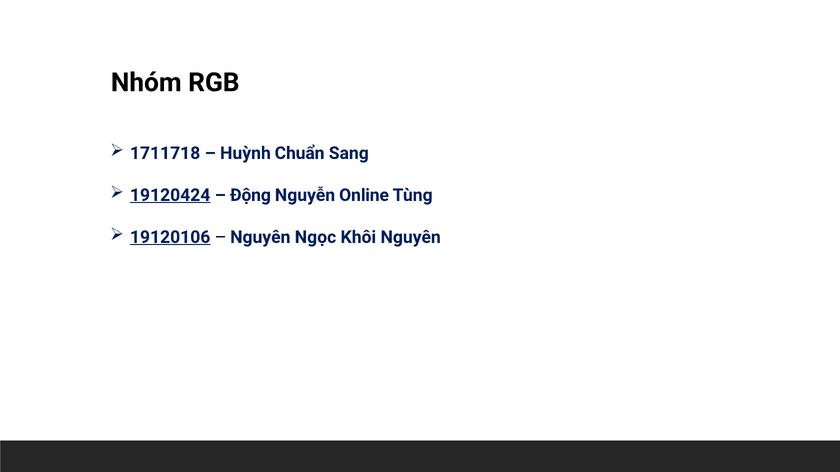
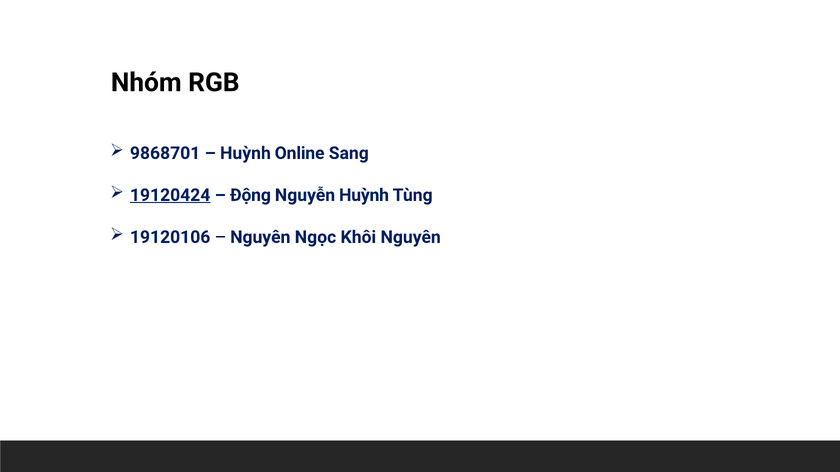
1711718: 1711718 -> 9868701 (165, 153)
Chuẩn: Chuẩn -> Online (300, 153)
Nguyễn Online: Online -> Huỳnh (364, 195)
19120106 underline: present -> none (170, 237)
